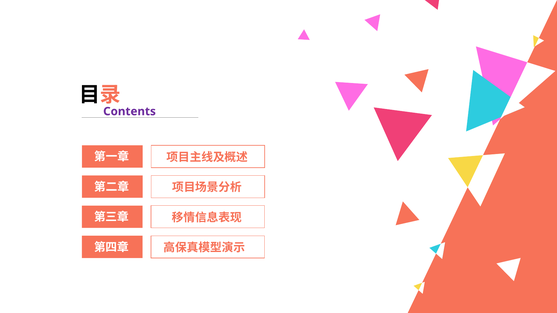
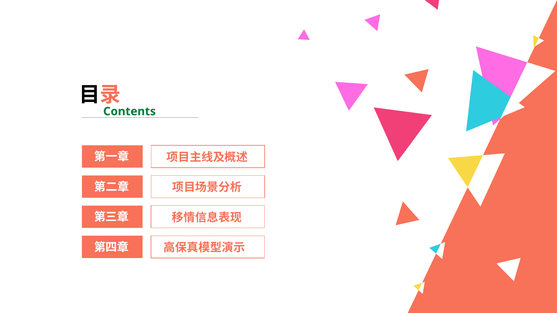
Contents colour: purple -> green (129, 112)
